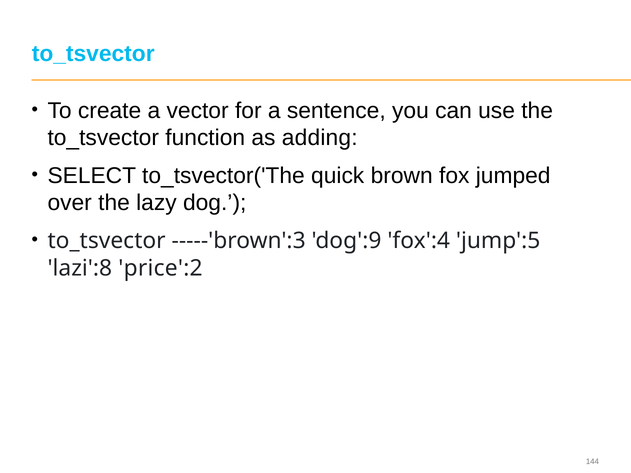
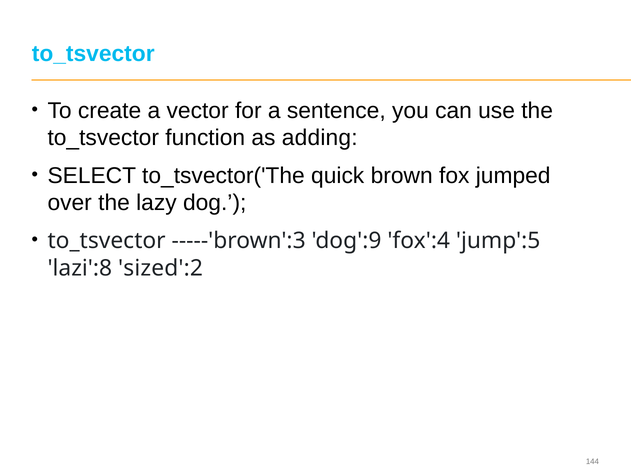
price':2: price':2 -> sized':2 (161, 268)
